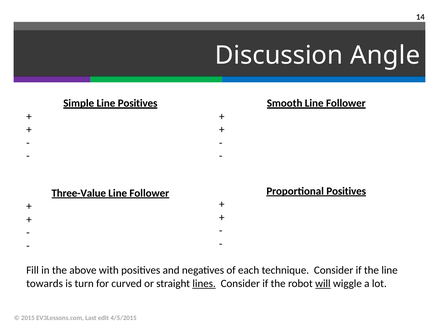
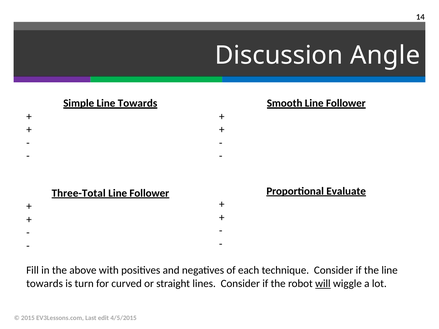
Simple Line Positives: Positives -> Towards (138, 103)
Proportional Positives: Positives -> Evaluate (346, 191)
Three-Value: Three-Value -> Three-Total (79, 193)
lines underline: present -> none (204, 284)
